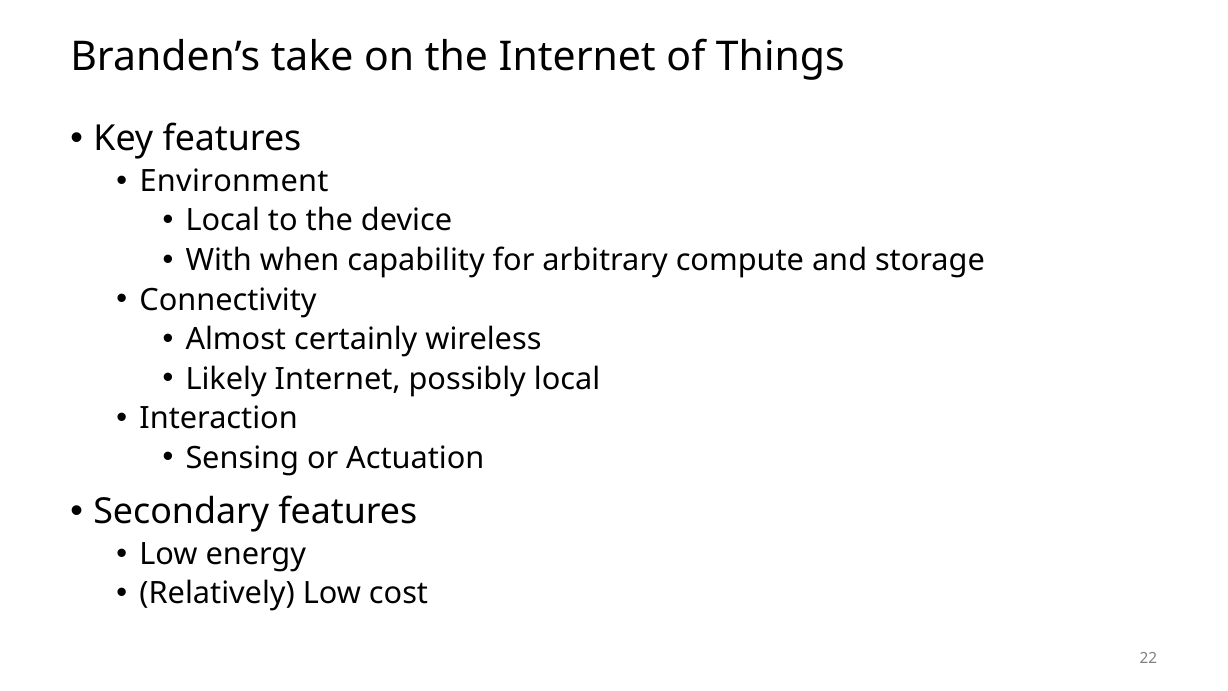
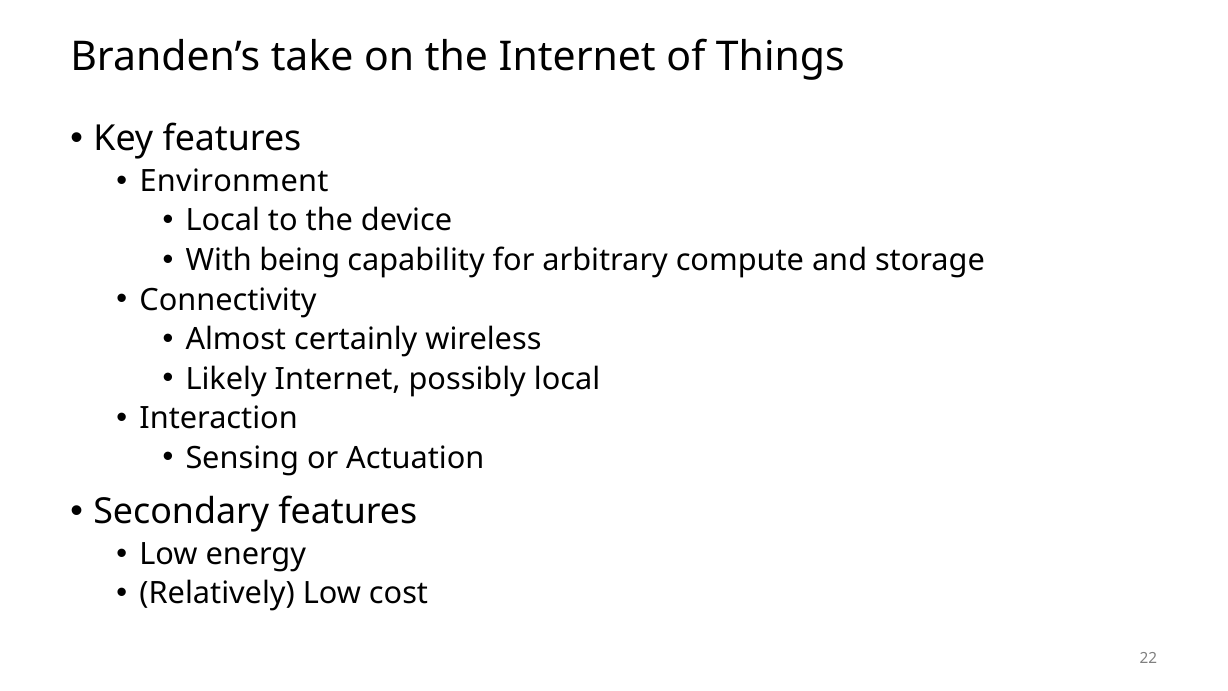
when: when -> being (300, 260)
